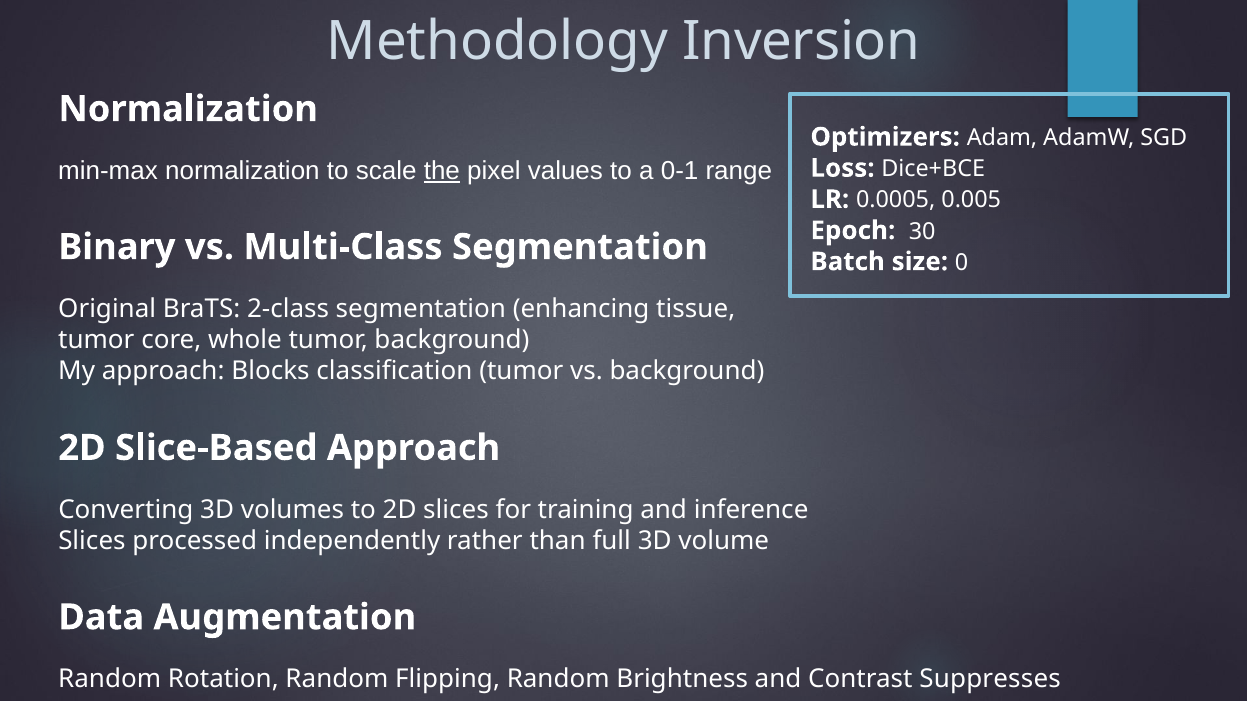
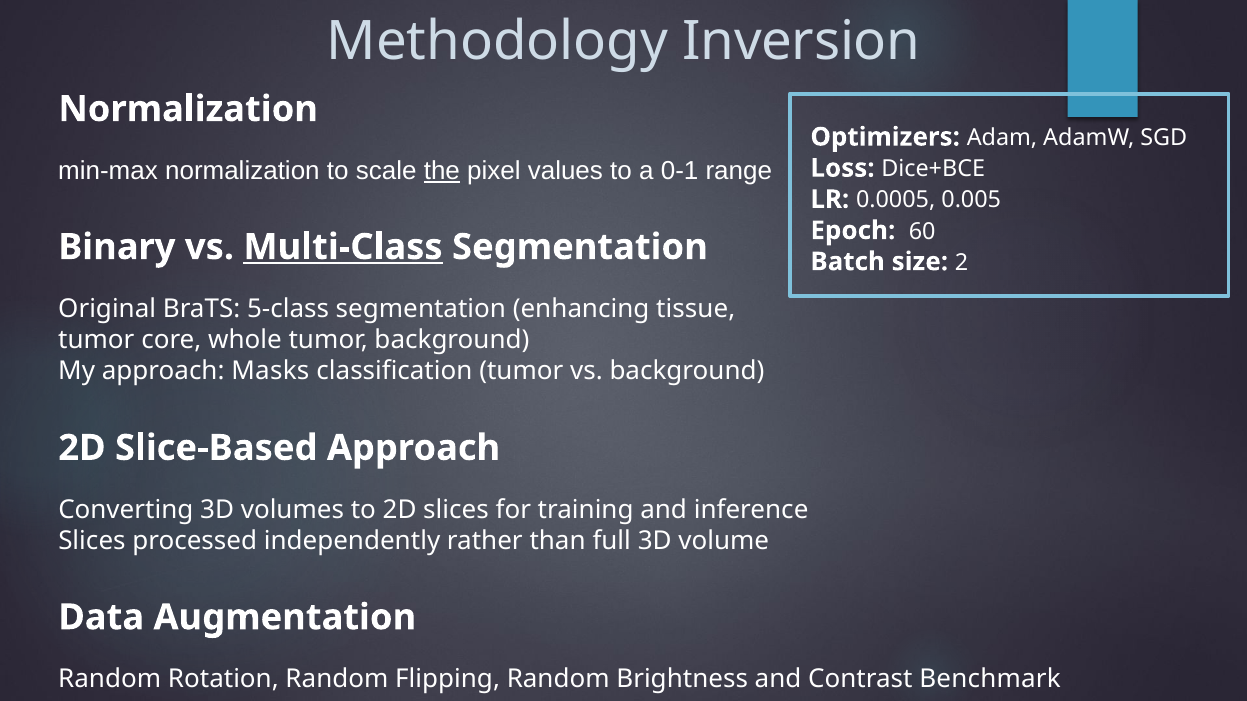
30: 30 -> 60 (922, 232)
Multi-Class underline: none -> present (343, 247)
0: 0 -> 2 (962, 263)
2-class: 2-class -> 5-class (288, 309)
Blocks: Blocks -> Masks (270, 371)
Suppresses: Suppresses -> Benchmark (990, 679)
